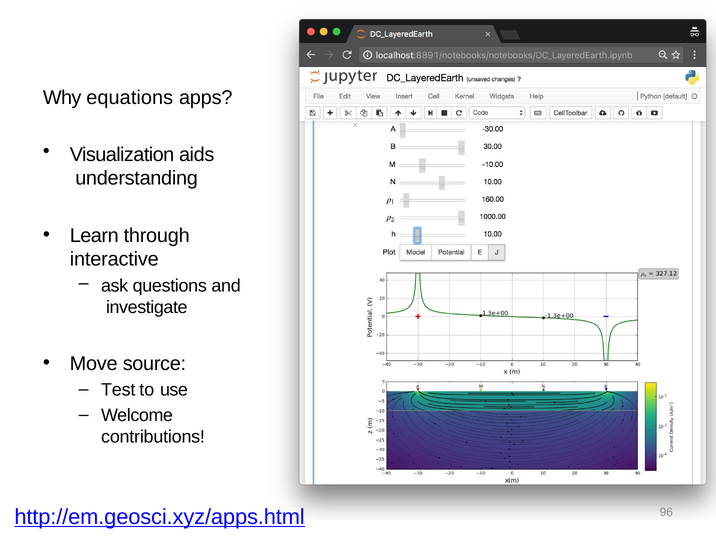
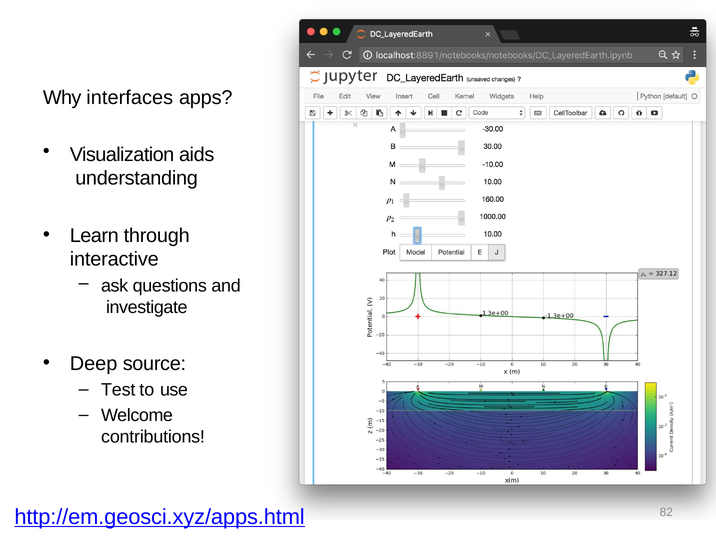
equations: equations -> interfaces (130, 97)
Move: Move -> Deep (94, 363)
96: 96 -> 82 (666, 513)
